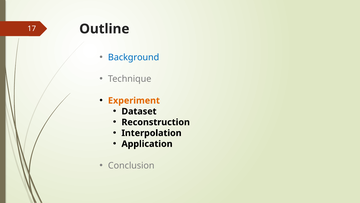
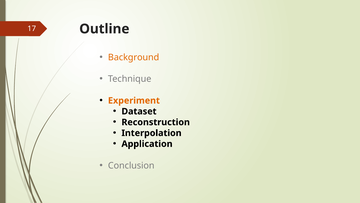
Background colour: blue -> orange (134, 57)
